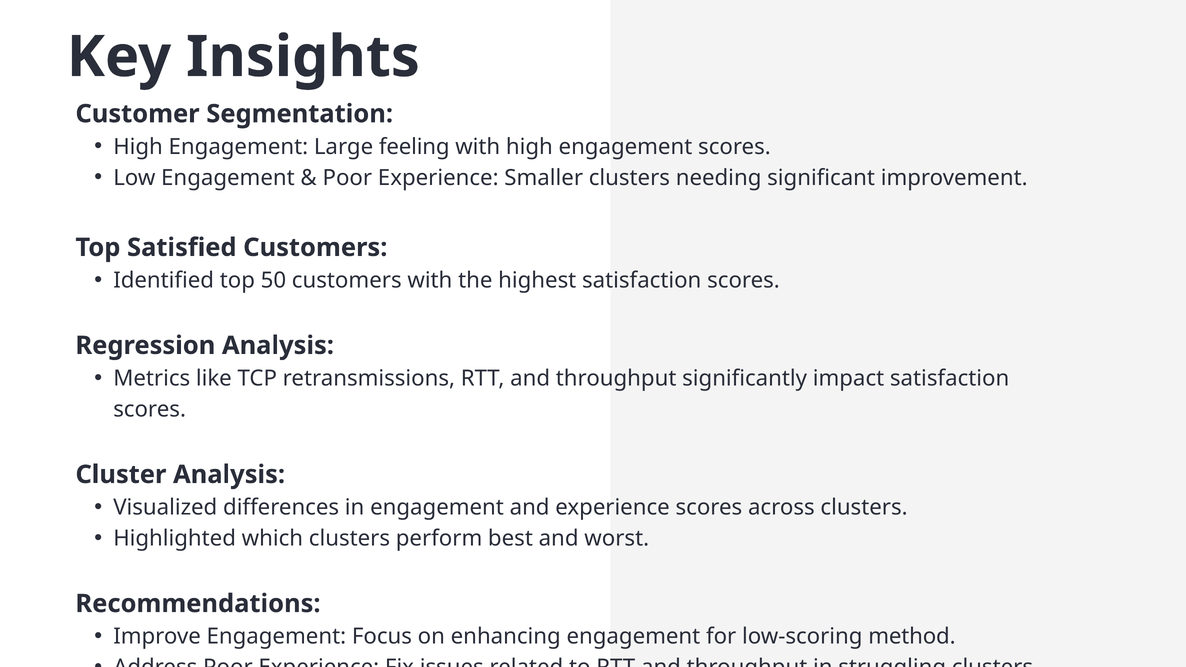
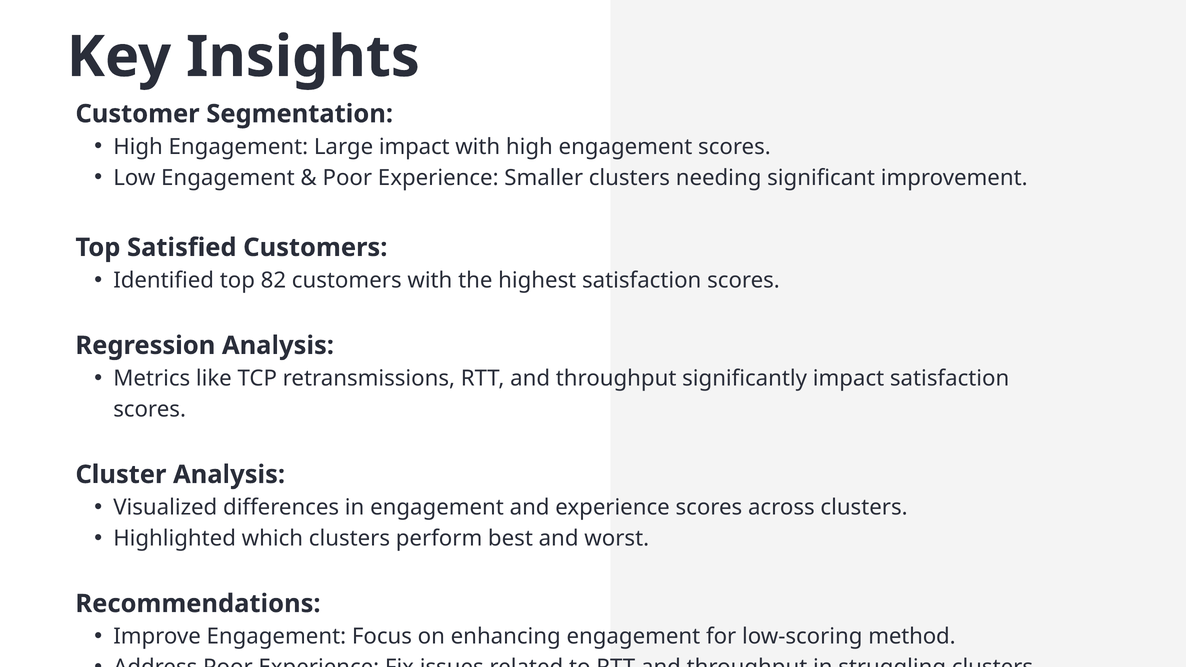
Large feeling: feeling -> impact (414, 147)
50: 50 -> 82 (273, 280)
